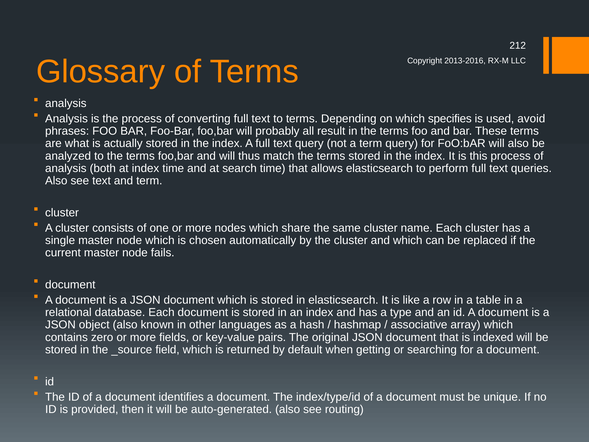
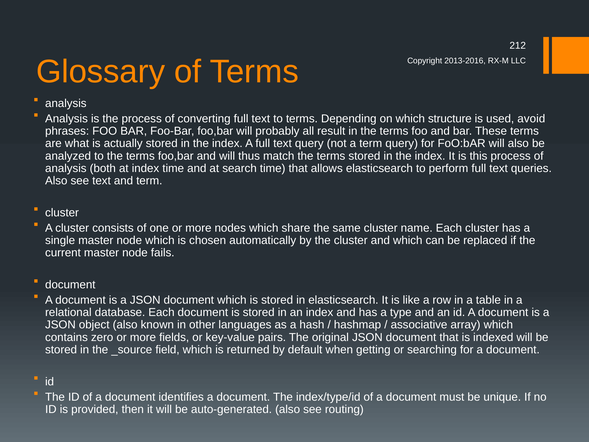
specifies: specifies -> structure (450, 119)
